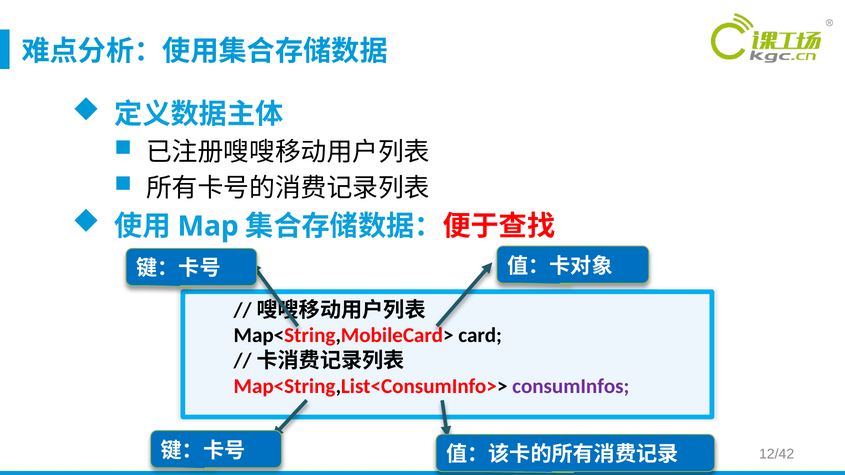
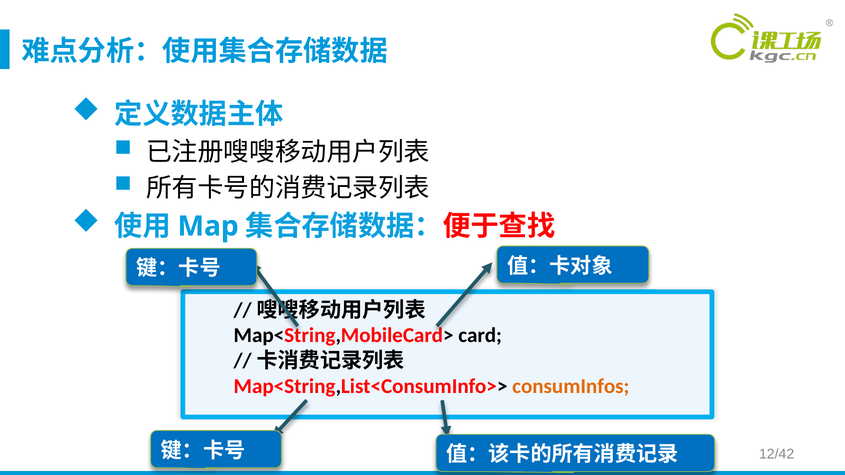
consumInfos colour: purple -> orange (571, 386)
